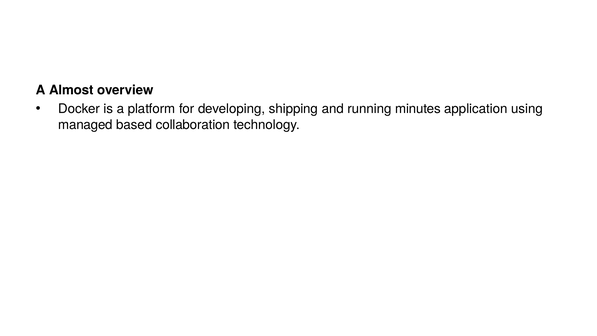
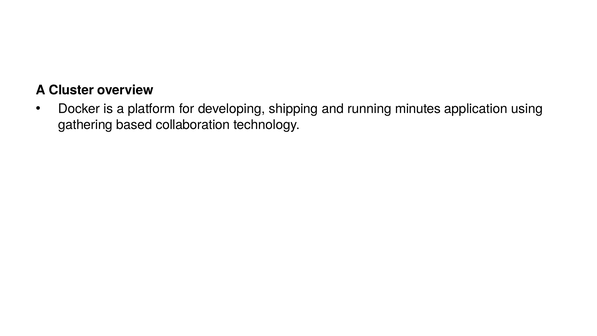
Almost: Almost -> Cluster (71, 90)
managed: managed -> gathering (85, 125)
